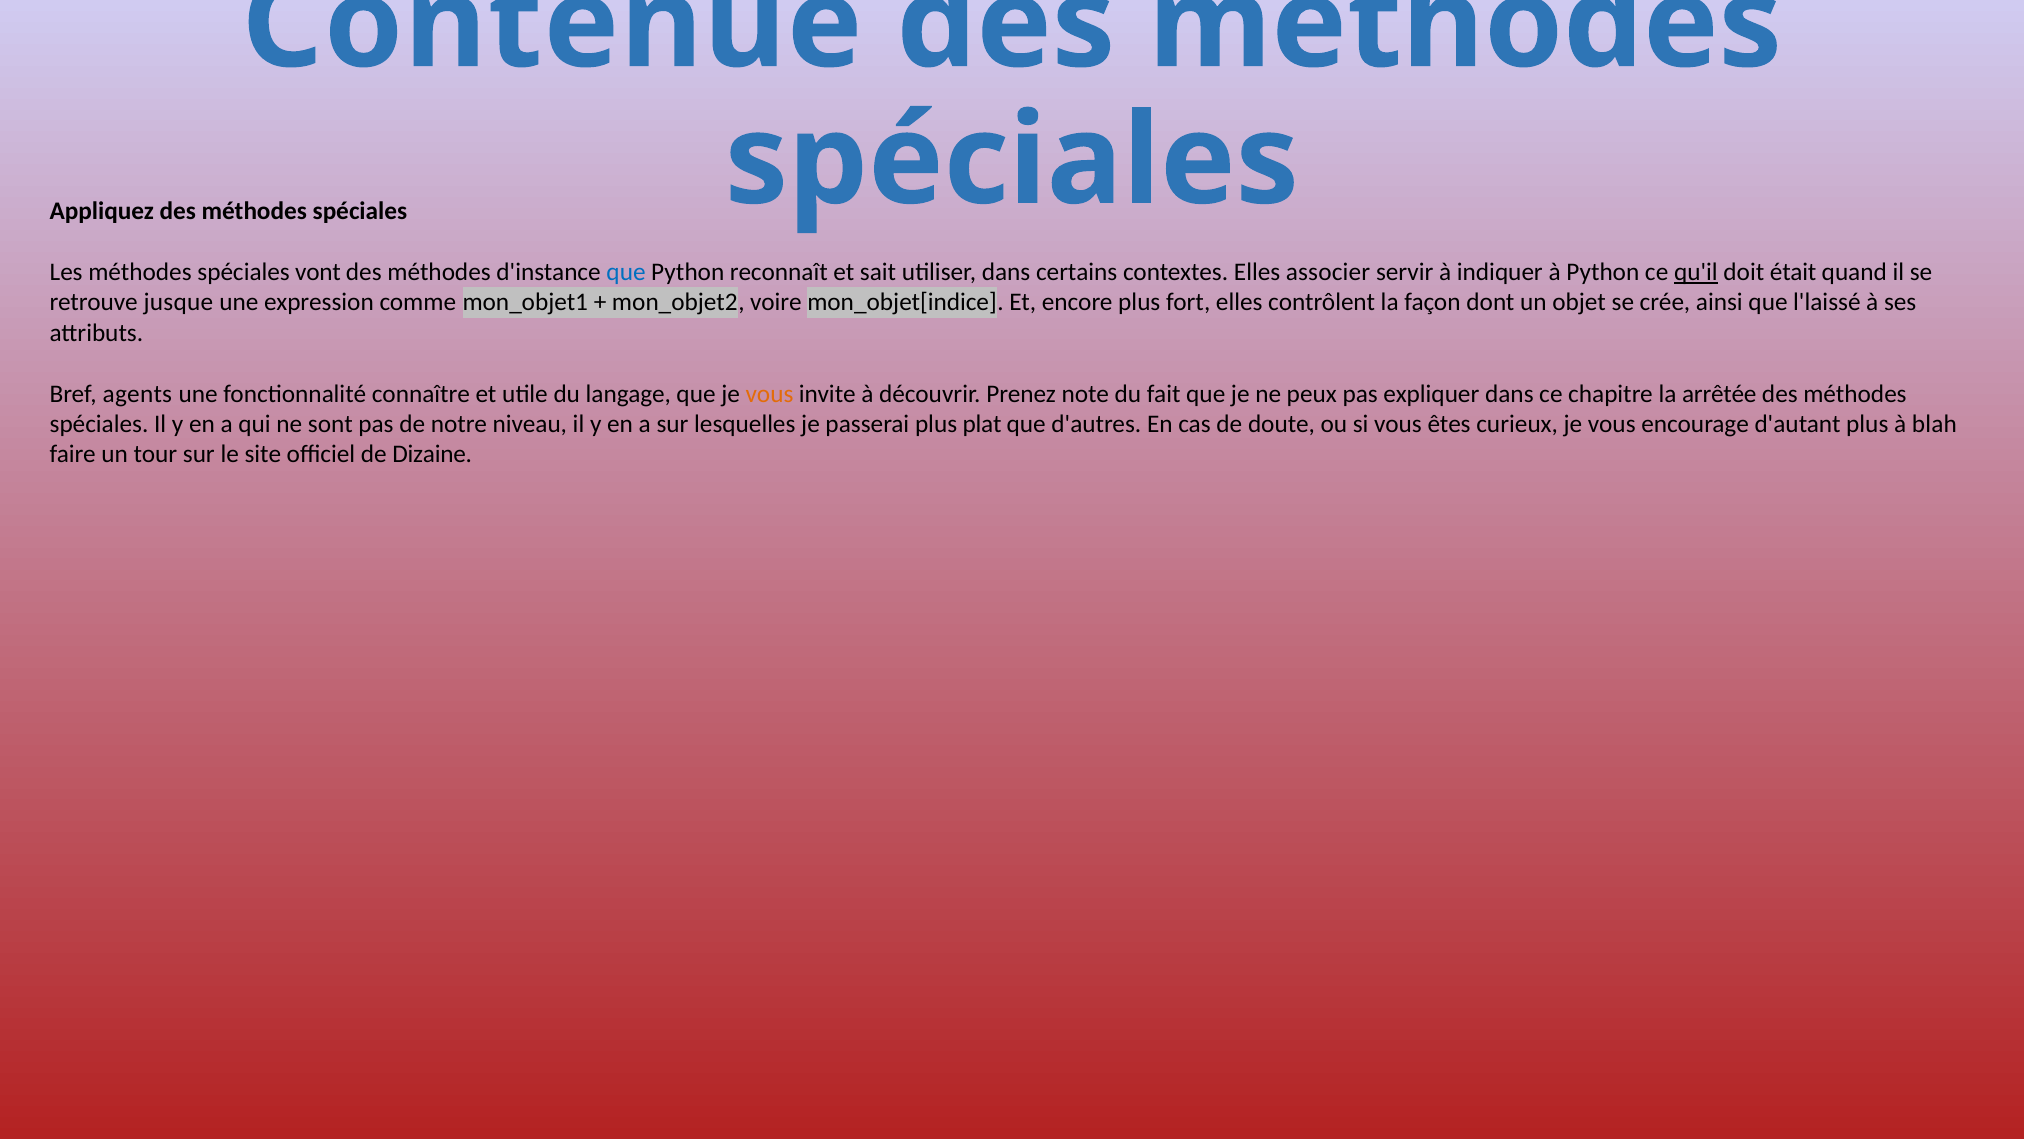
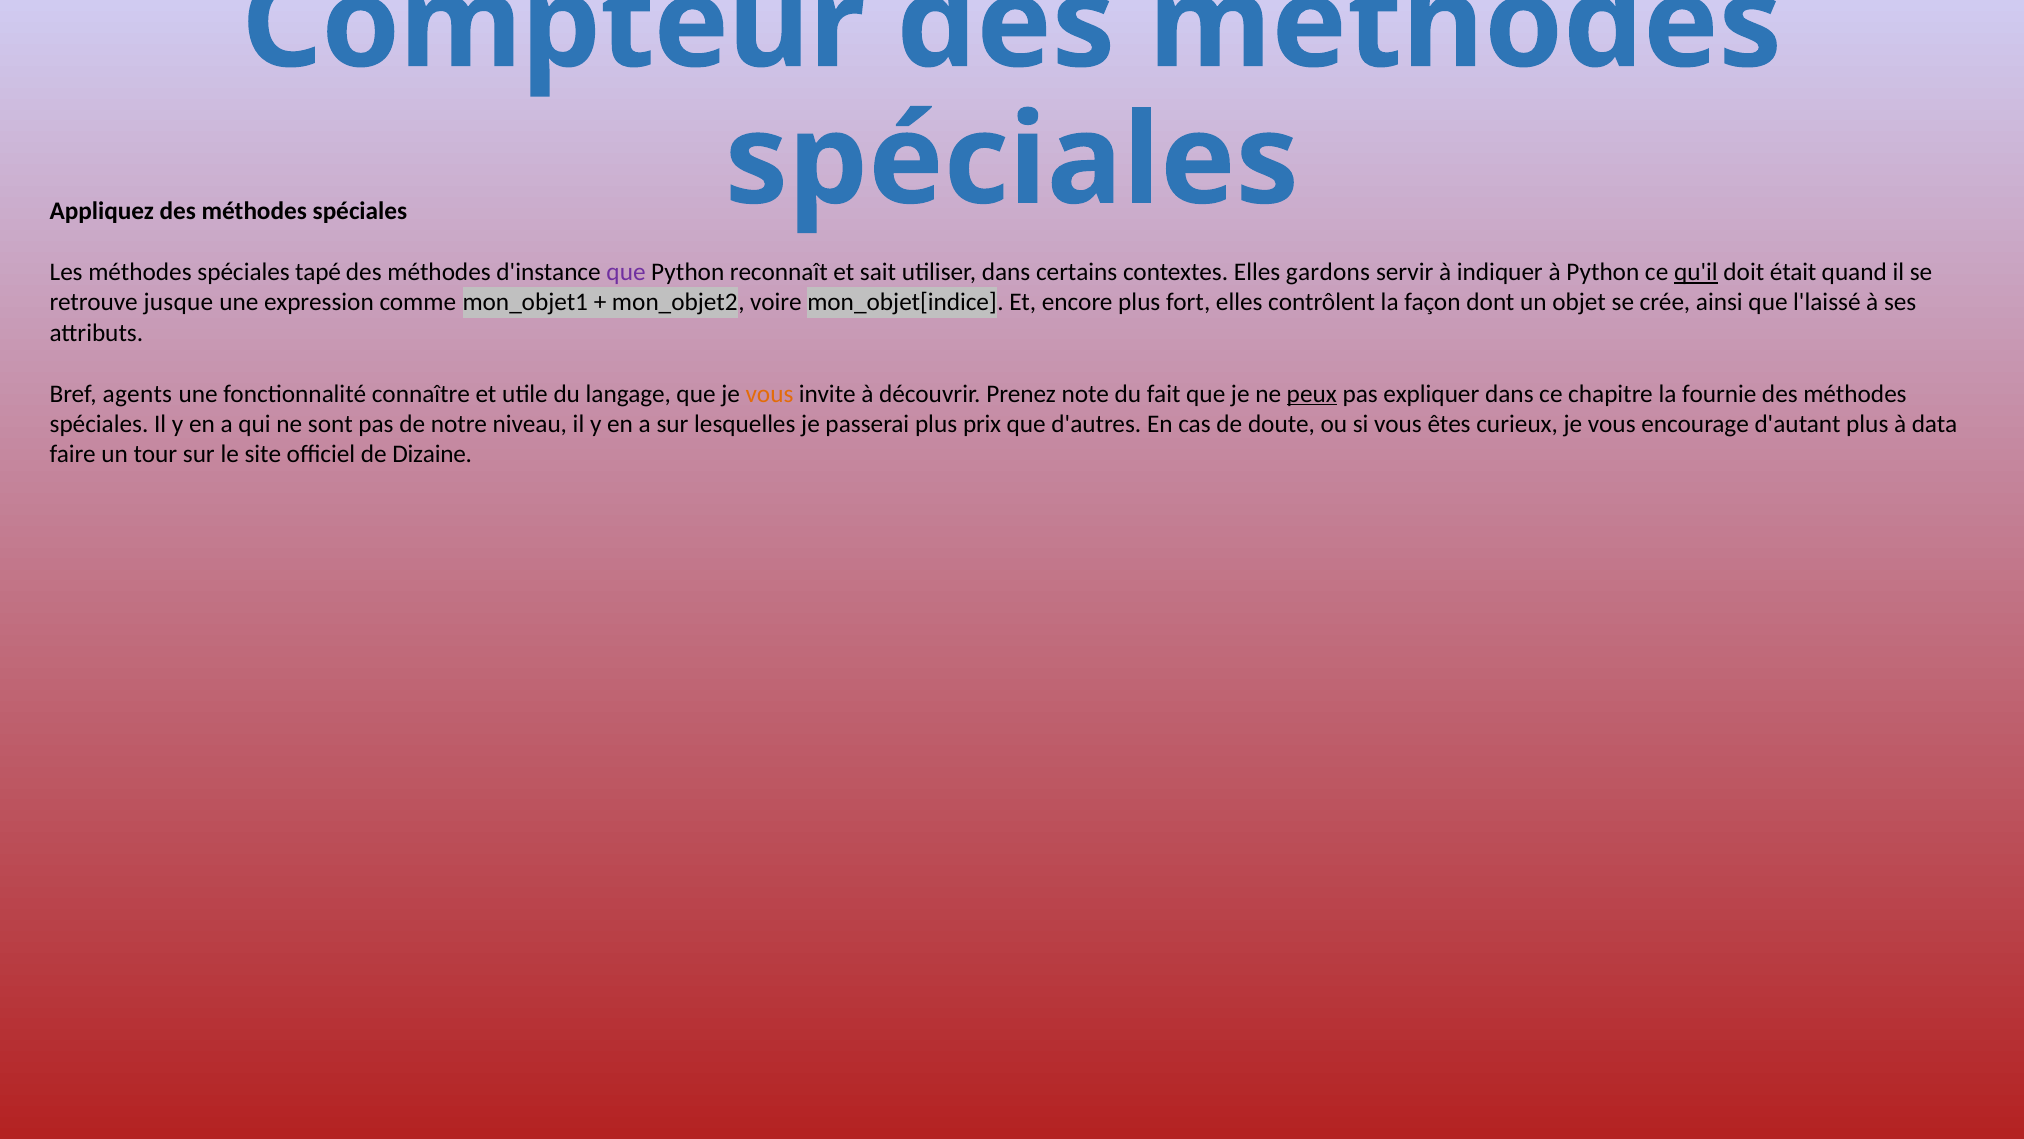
Contenue: Contenue -> Compteur (553, 24)
vont: vont -> tapé (318, 272)
que colour: blue -> purple (626, 272)
associer: associer -> gardons (1328, 272)
peux underline: none -> present (1312, 394)
arrêtée: arrêtée -> fournie (1719, 394)
plat: plat -> prix (982, 424)
blah: blah -> data (1935, 424)
